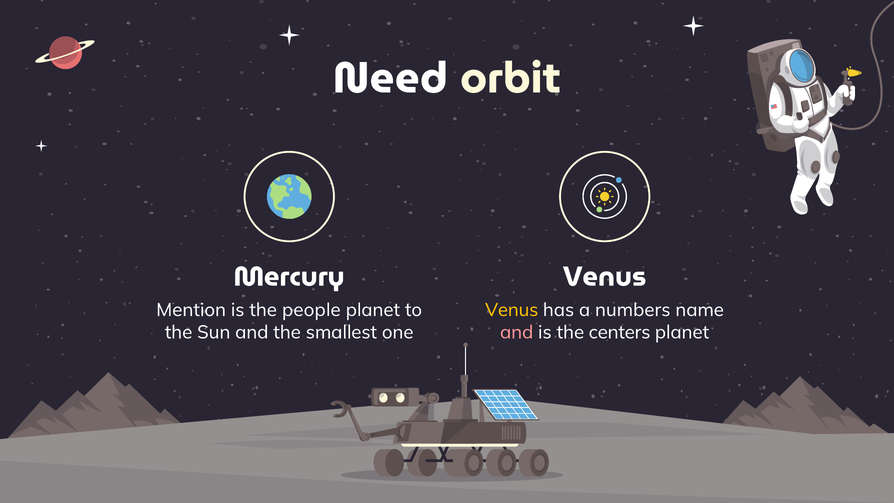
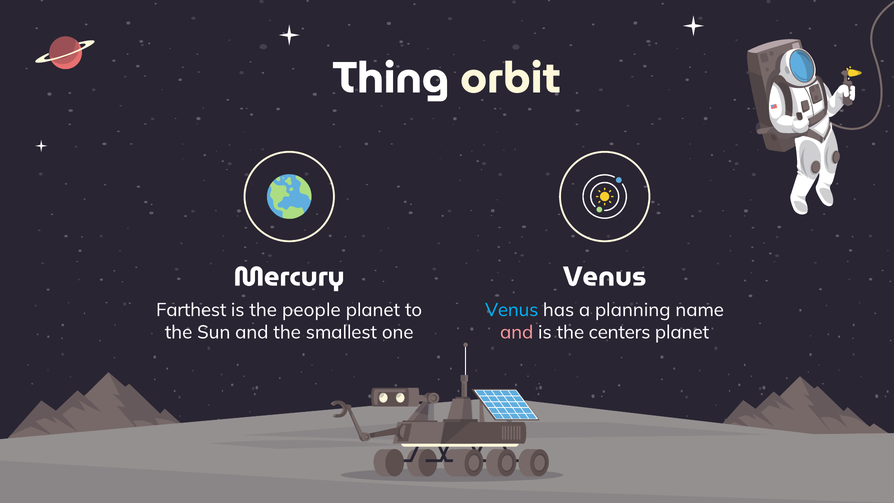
Need: Need -> Thing (391, 78)
Mention: Mention -> Farthest (191, 310)
Venus colour: yellow -> light blue (512, 310)
numbers: numbers -> planning (633, 310)
